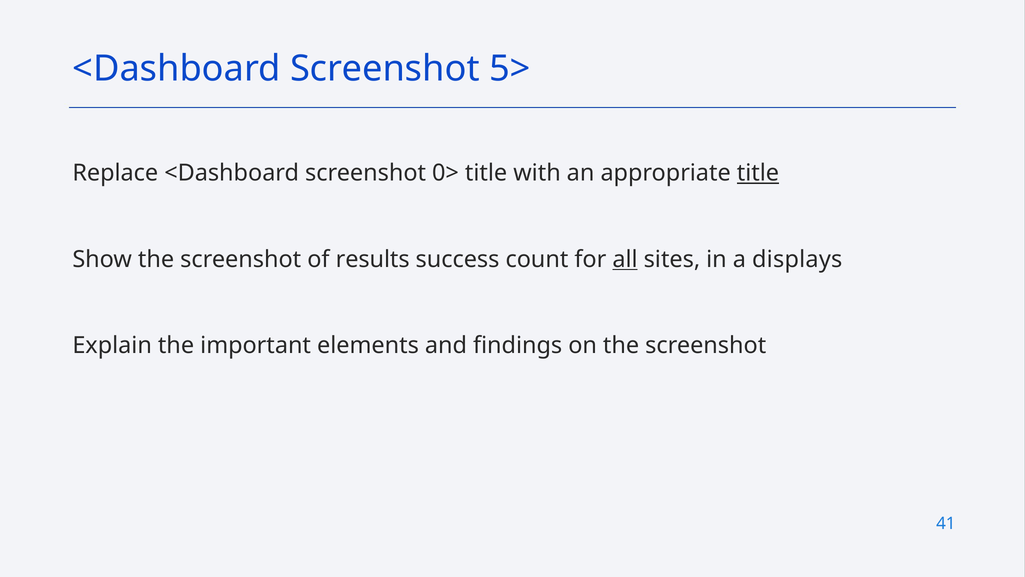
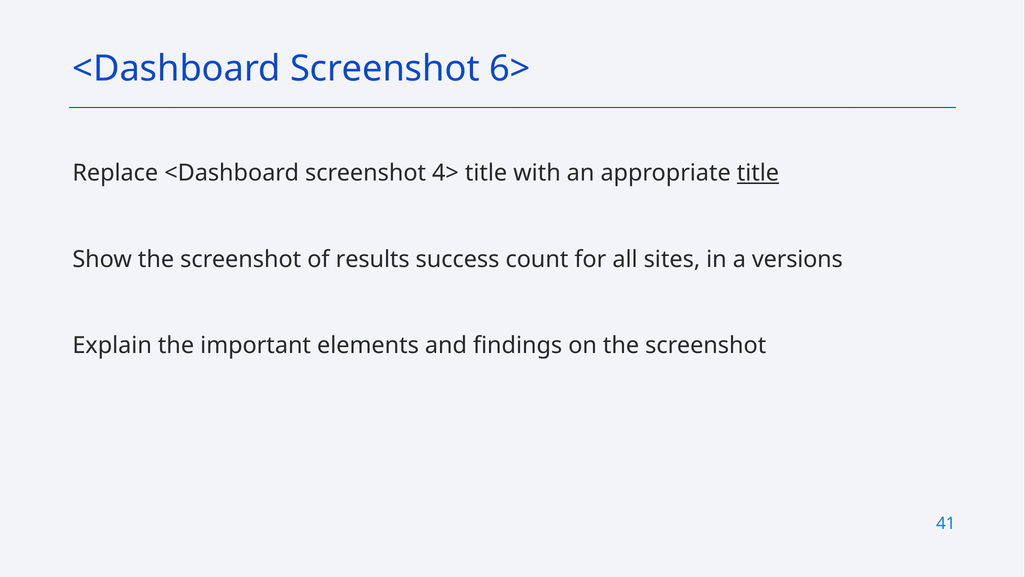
5>: 5> -> 6> (510, 68)
0>: 0> -> 4> (445, 173)
all underline: present -> none (625, 259)
displays: displays -> versions (797, 259)
